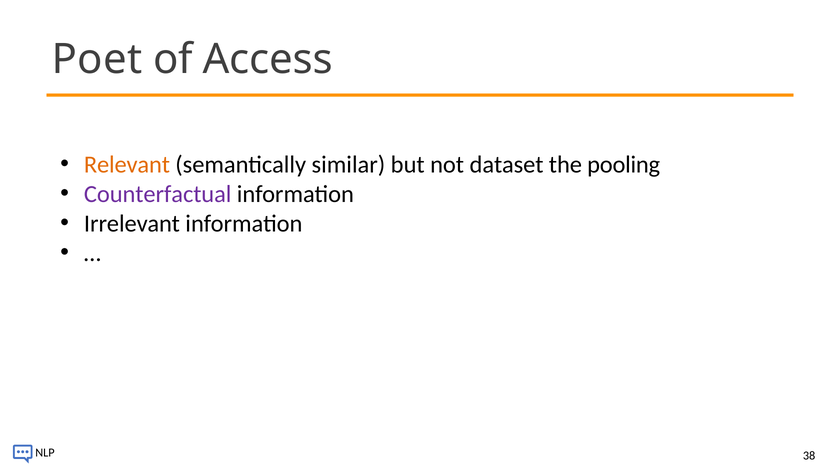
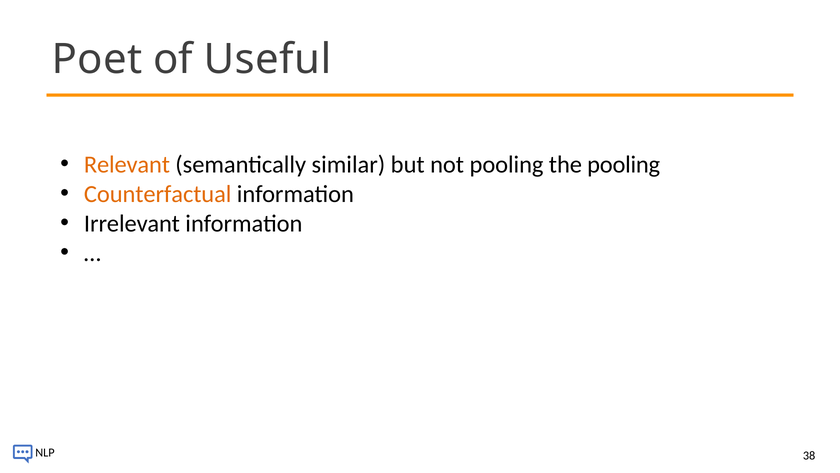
Access: Access -> Useful (267, 59)
not dataset: dataset -> pooling (507, 164)
Counterfactual colour: purple -> orange (158, 194)
